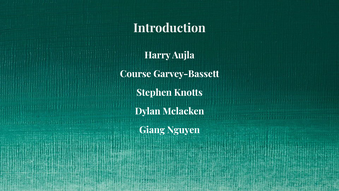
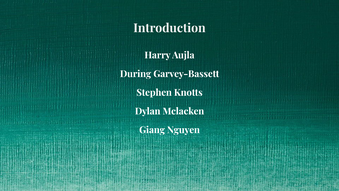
Course: Course -> During (136, 74)
